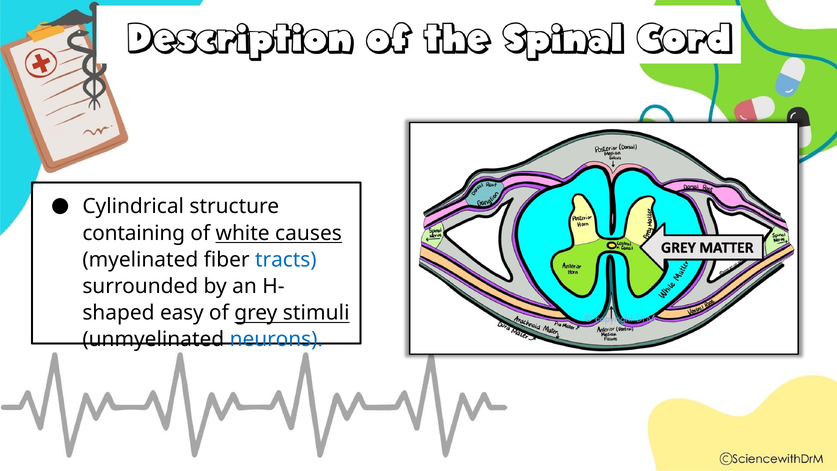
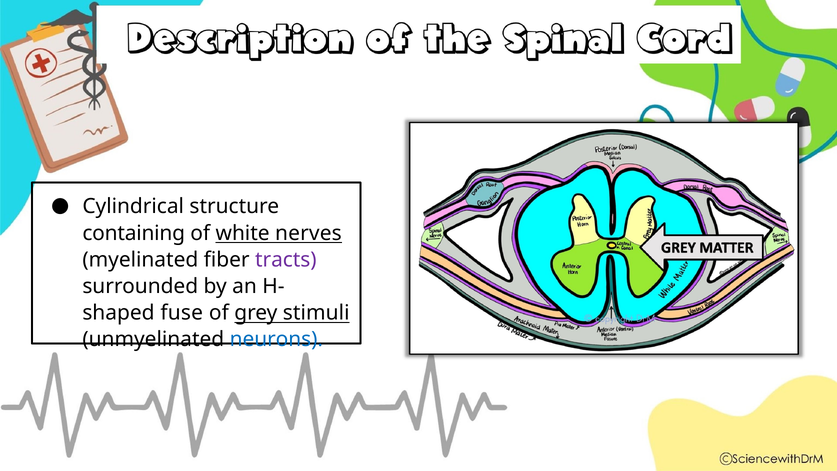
causes: causes -> nerves (308, 233)
tracts colour: blue -> purple (286, 260)
easy: easy -> fuse (182, 313)
